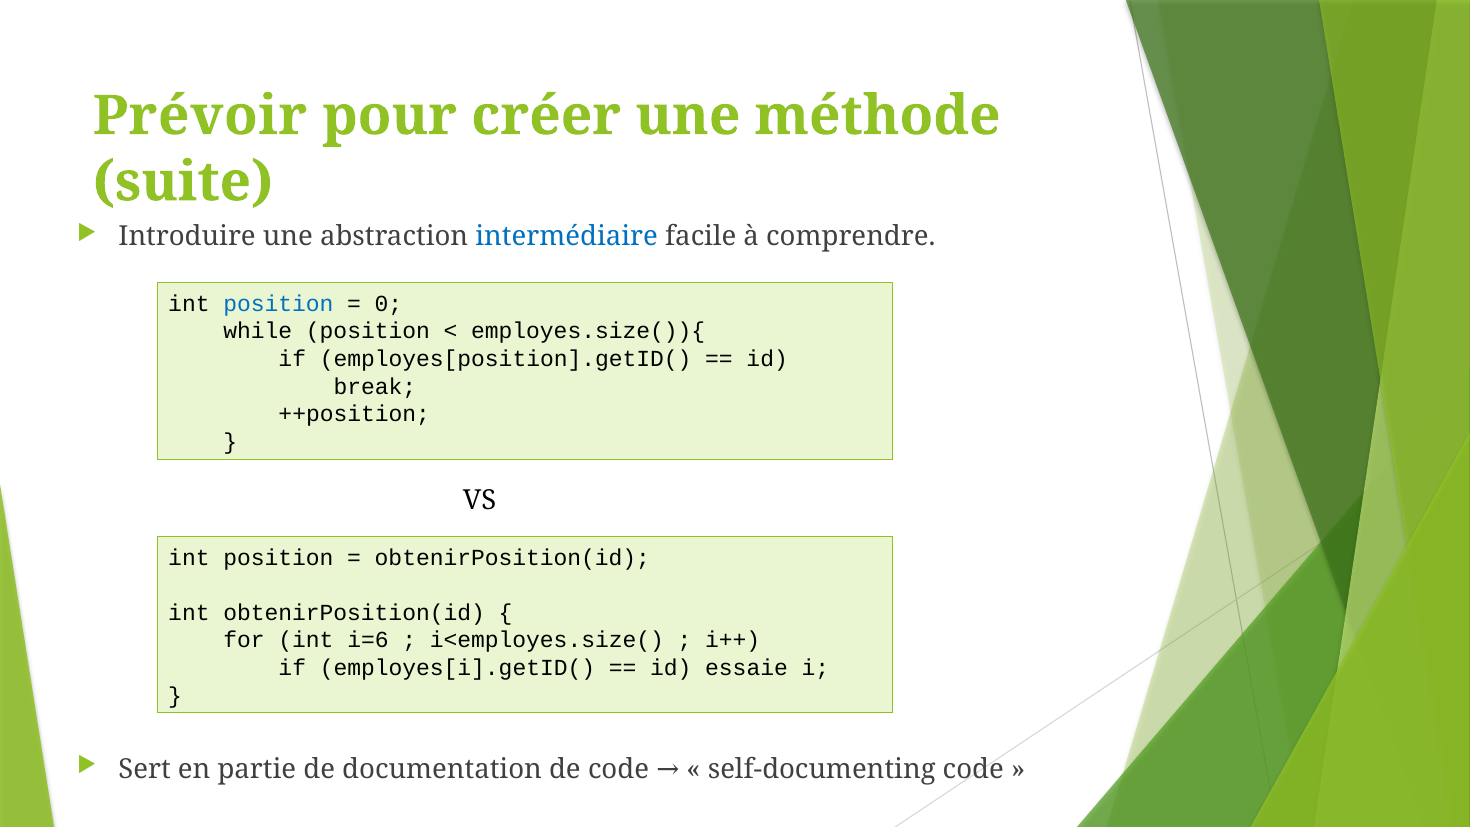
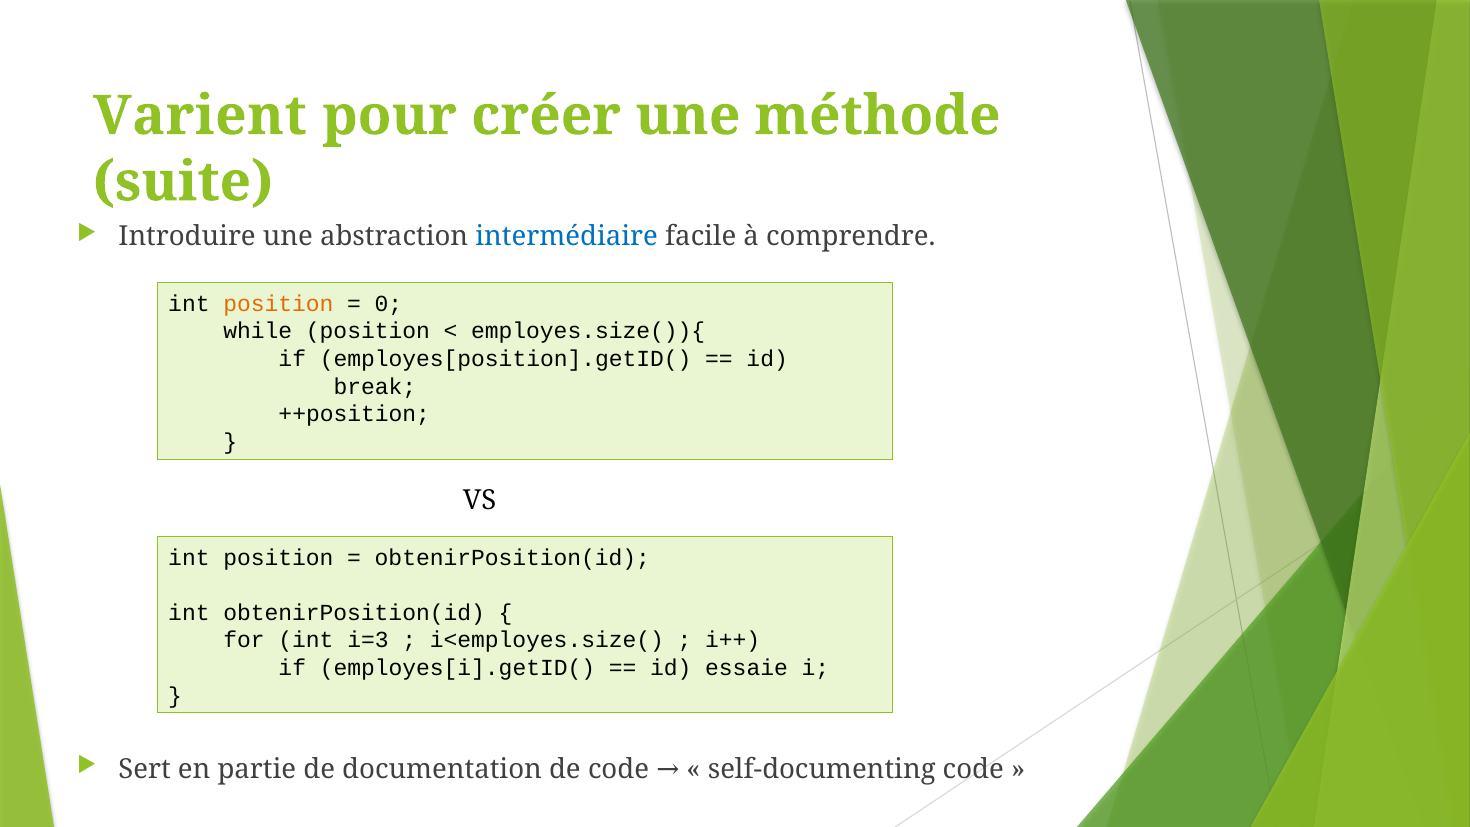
Prévoir: Prévoir -> Varient (200, 116)
position colour: blue -> orange (278, 304)
i=6: i=6 -> i=3 (368, 640)
